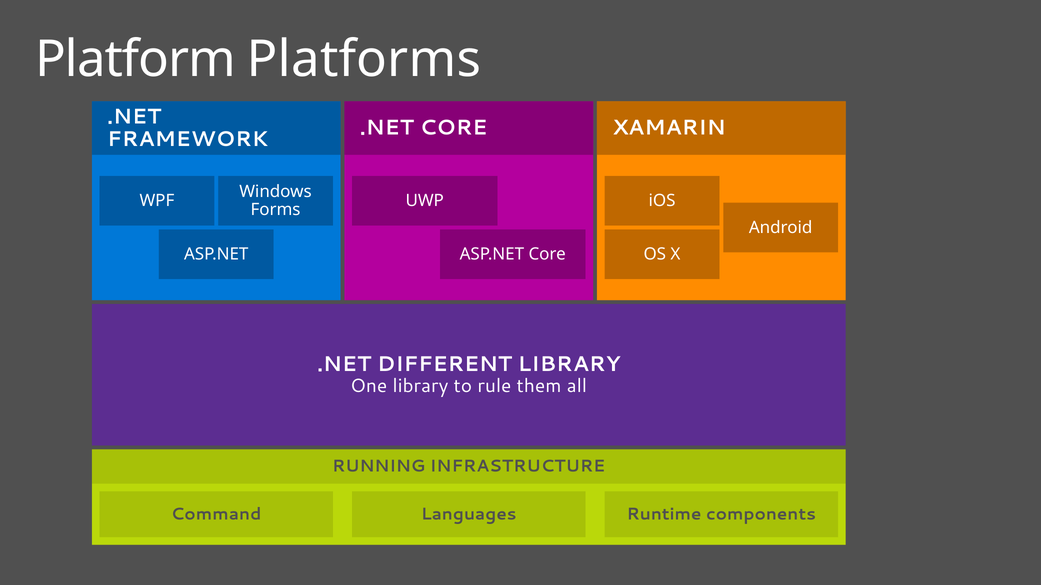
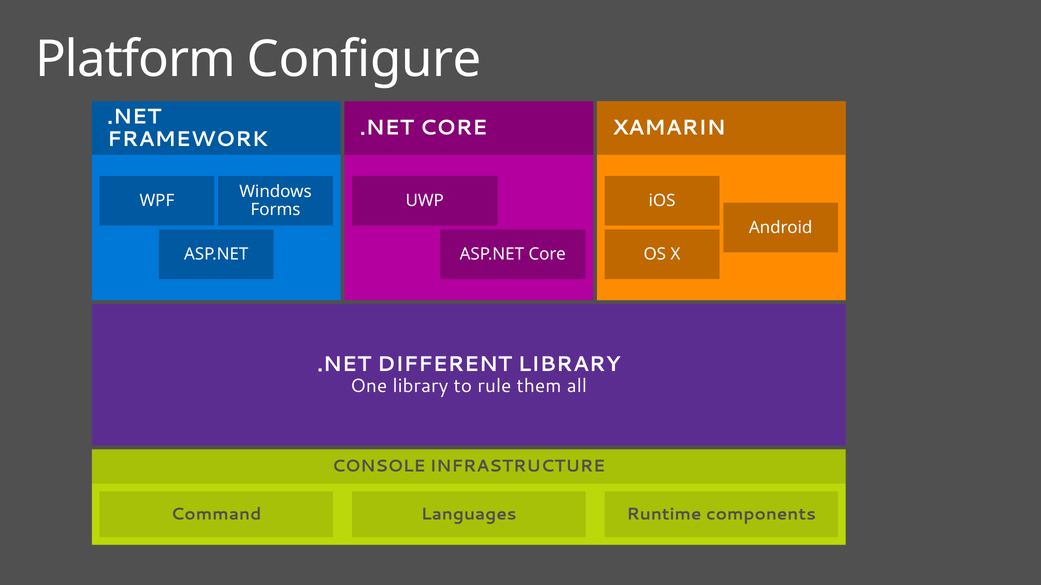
Platforms: Platforms -> Configure (364, 60)
RUNNING: RUNNING -> CONSOLE (379, 467)
